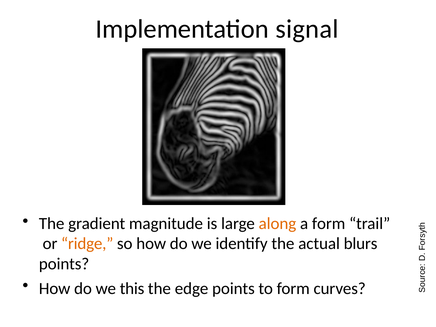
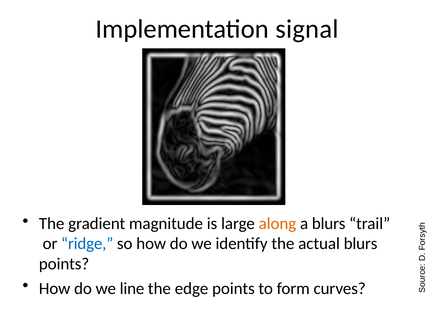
a form: form -> blurs (329, 223)
ridge colour: orange -> blue (87, 244)
this: this -> line (132, 288)
